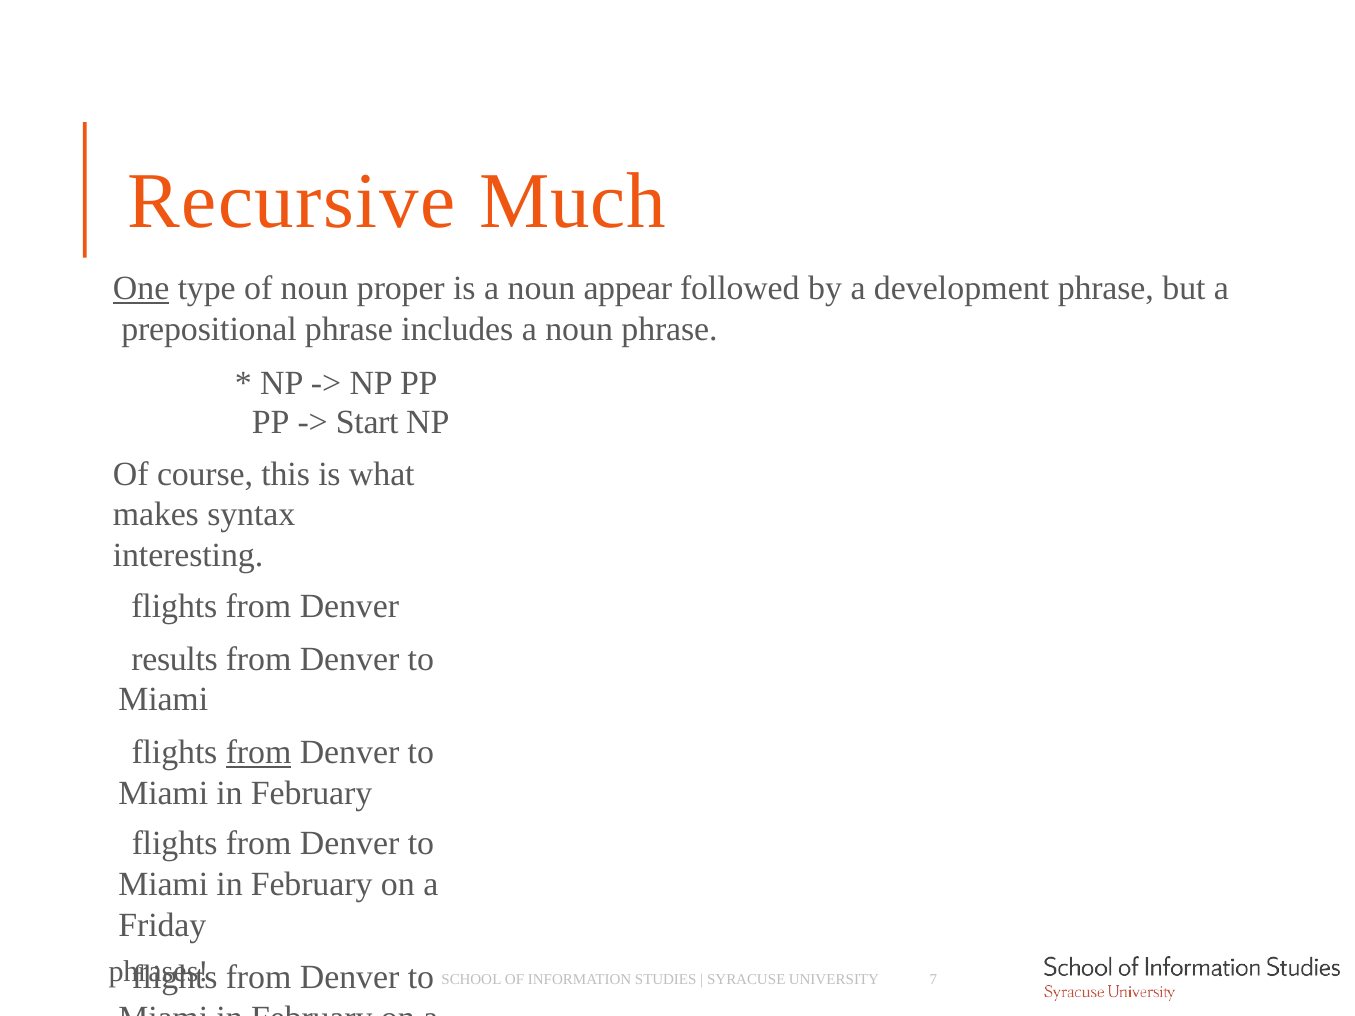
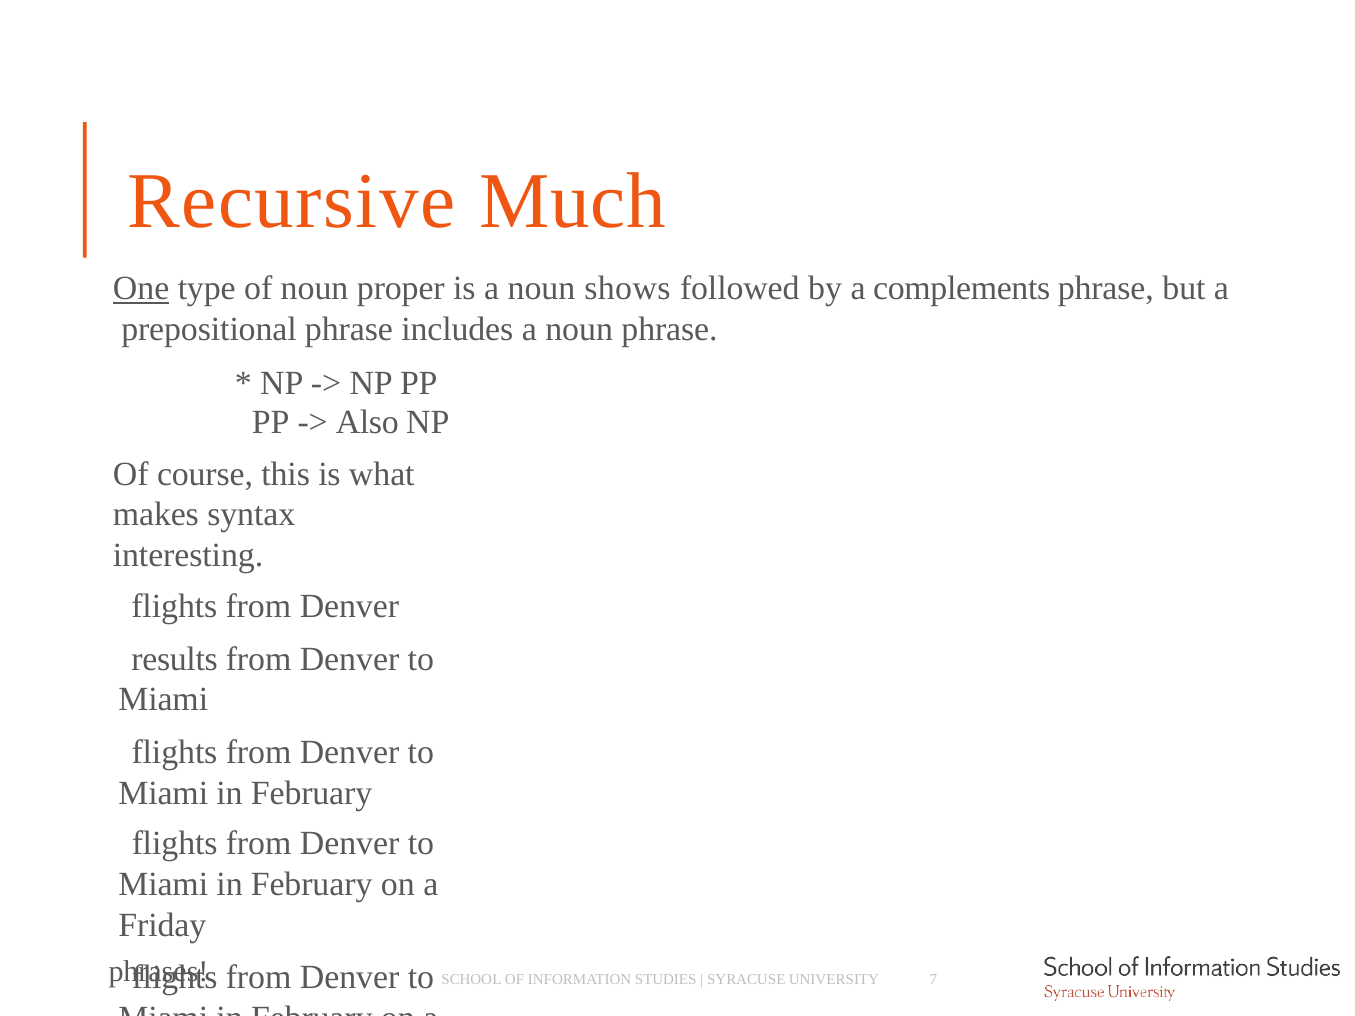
appear: appear -> shows (627, 288)
development: development -> complements (962, 288)
Start: Start -> Also (367, 423)
from underline: present -> none (259, 752)
